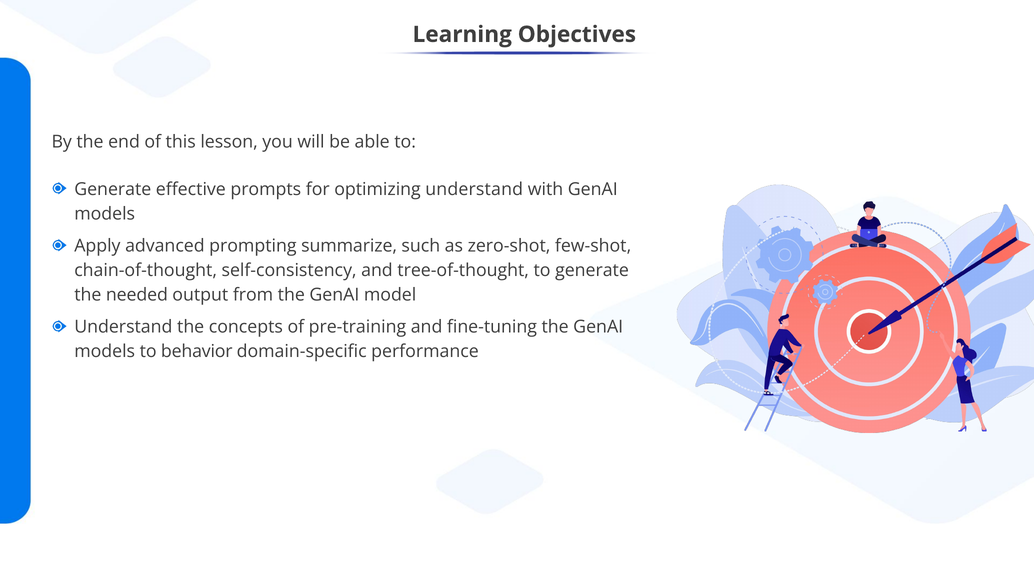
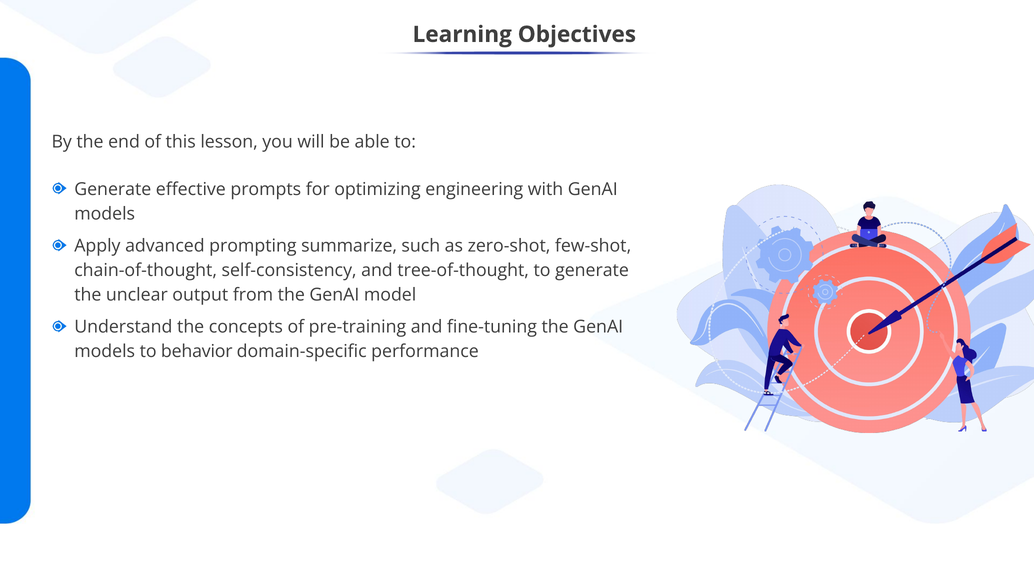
optimizing understand: understand -> engineering (474, 189)
needed: needed -> unclear (137, 295)
